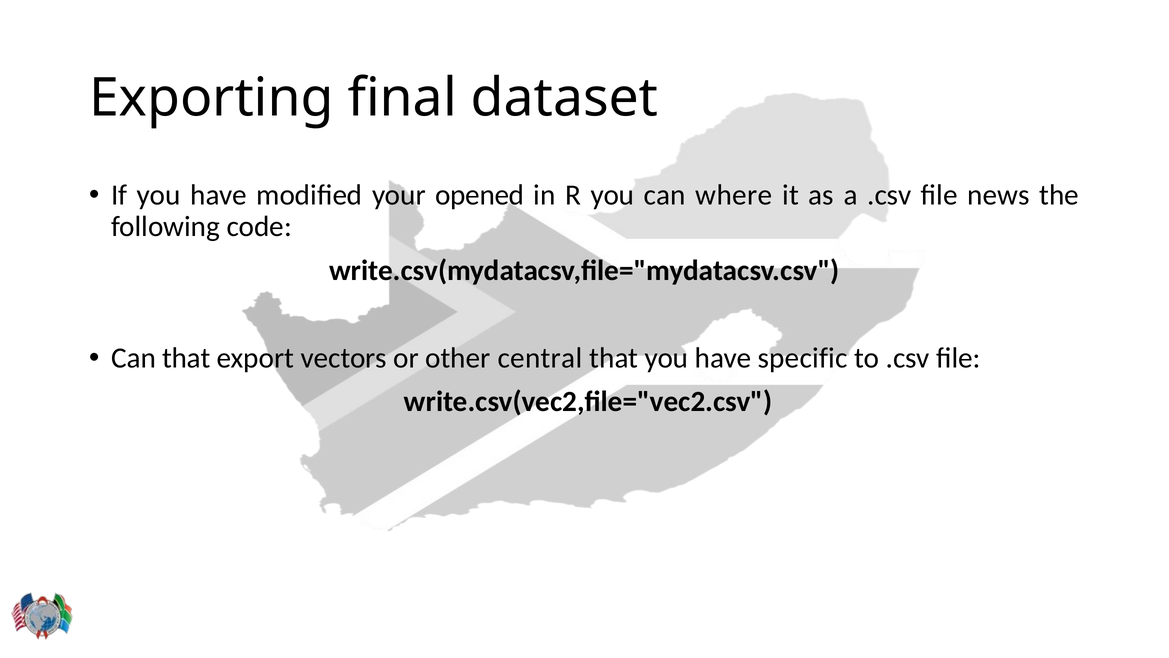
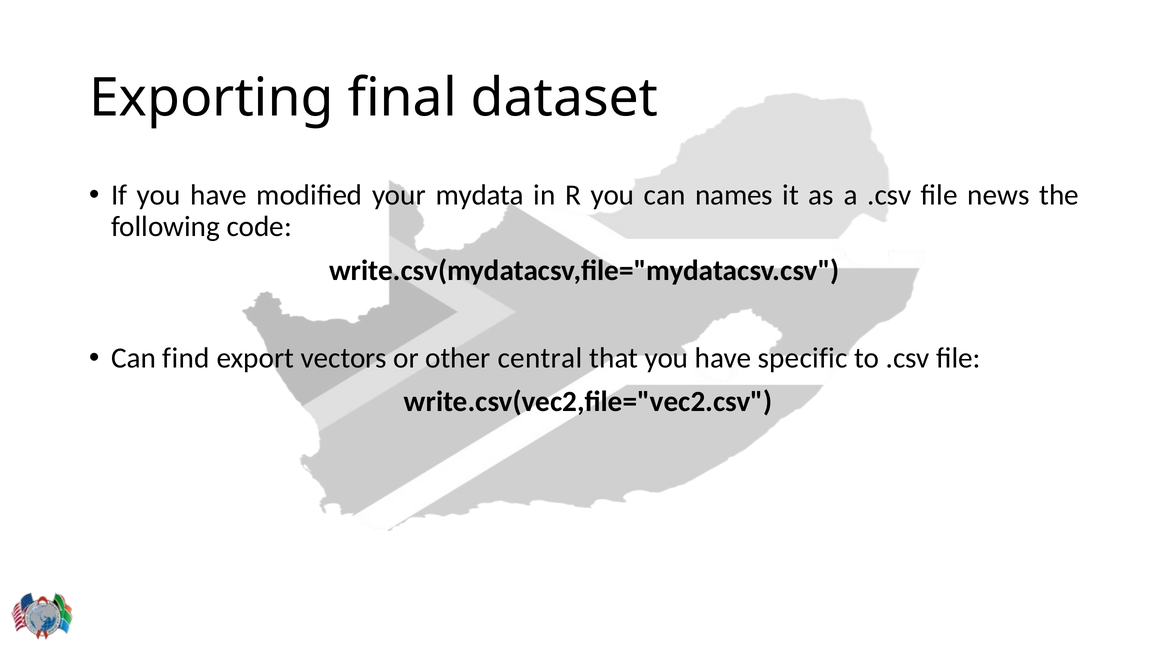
opened: opened -> mydata (480, 195)
where: where -> names (734, 195)
Can that: that -> find (186, 358)
